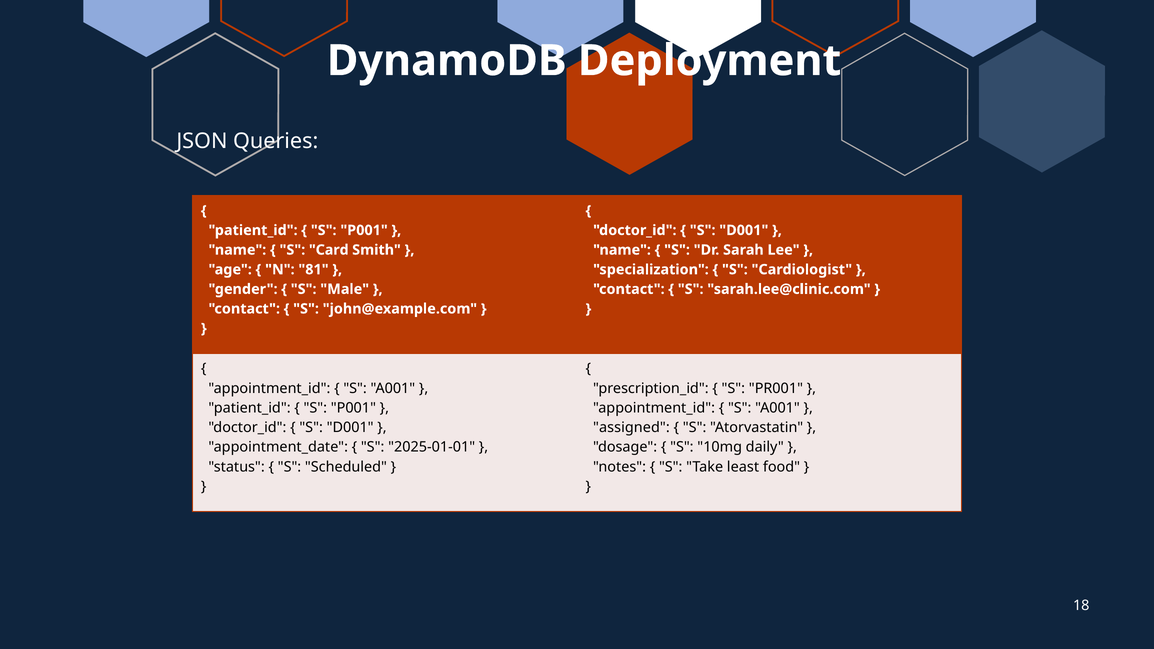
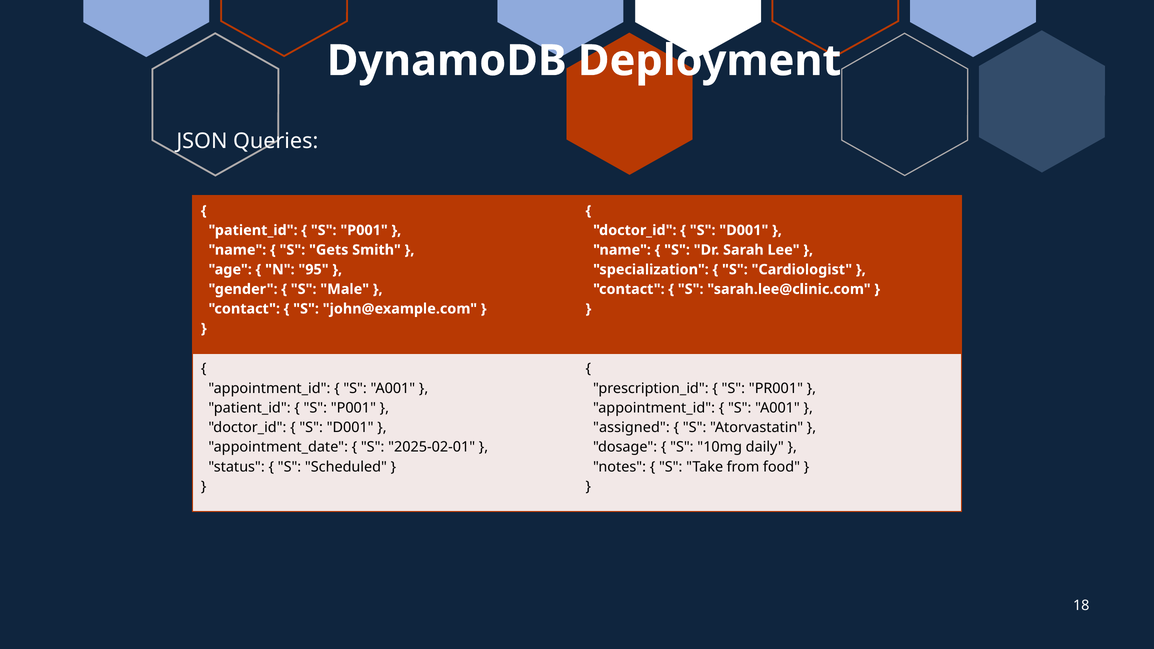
Card: Card -> Gets (329, 250)
81: 81 -> 95 (313, 270)
2025-01-01: 2025-01-01 -> 2025-02-01 (432, 447)
least: least -> from (743, 467)
